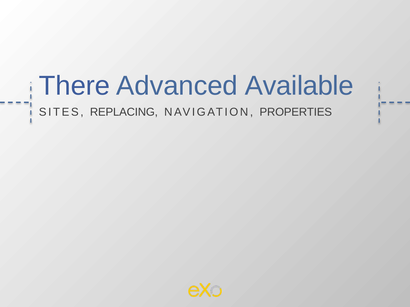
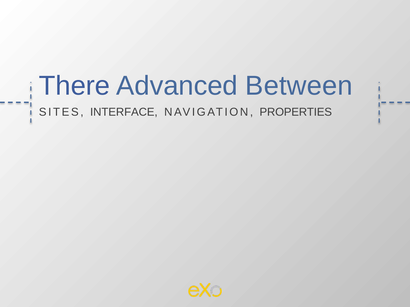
Available: Available -> Between (299, 86)
REPLACING: REPLACING -> INTERFACE (124, 112)
